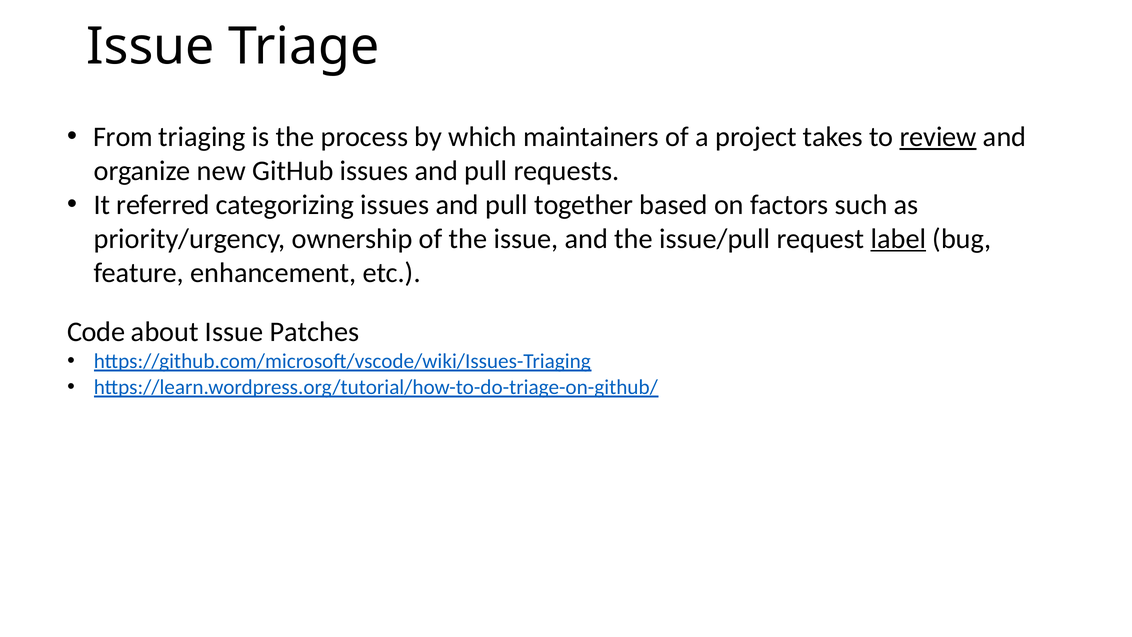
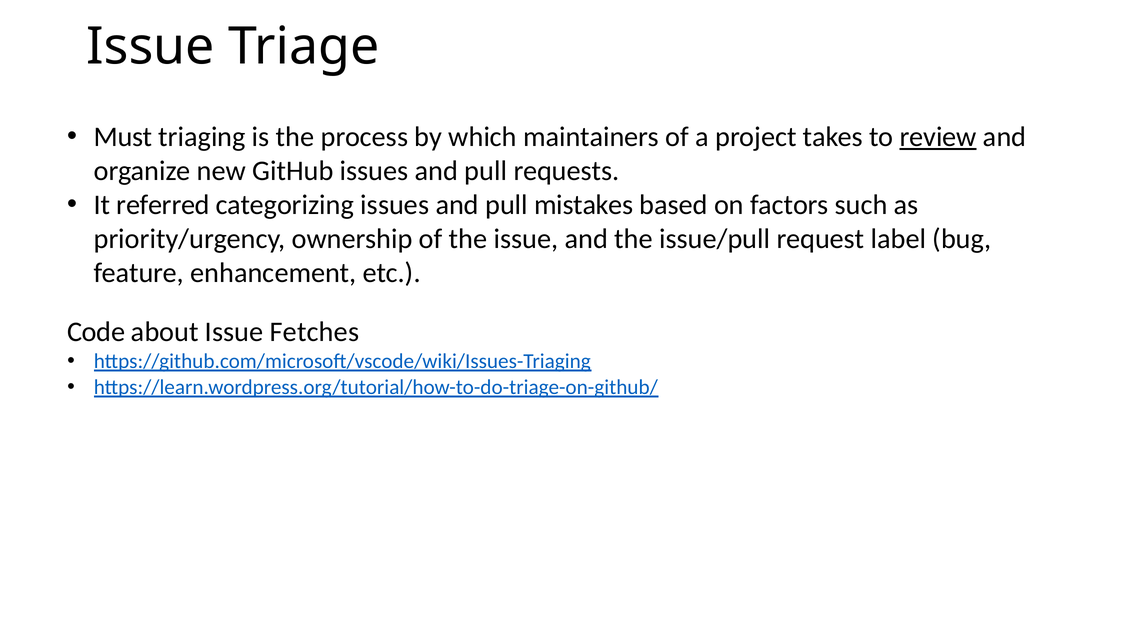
From: From -> Must (123, 137)
together: together -> mistakes (584, 205)
label underline: present -> none (898, 239)
Patches: Patches -> Fetches (314, 332)
